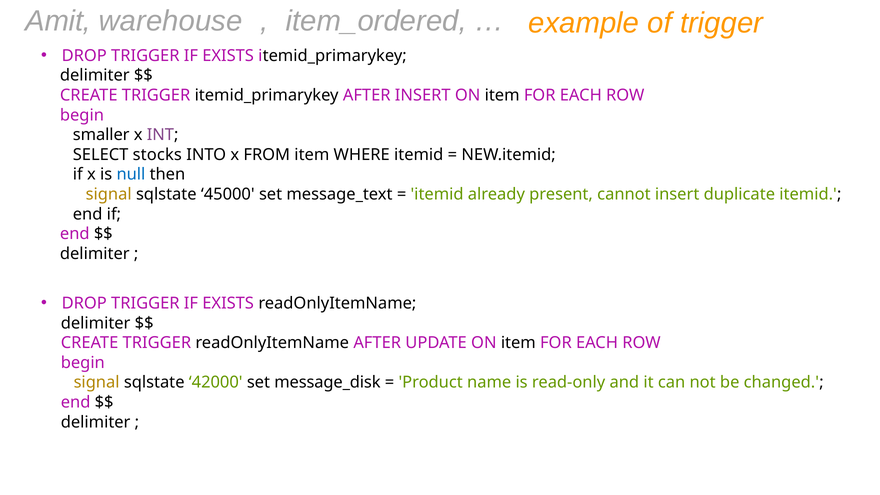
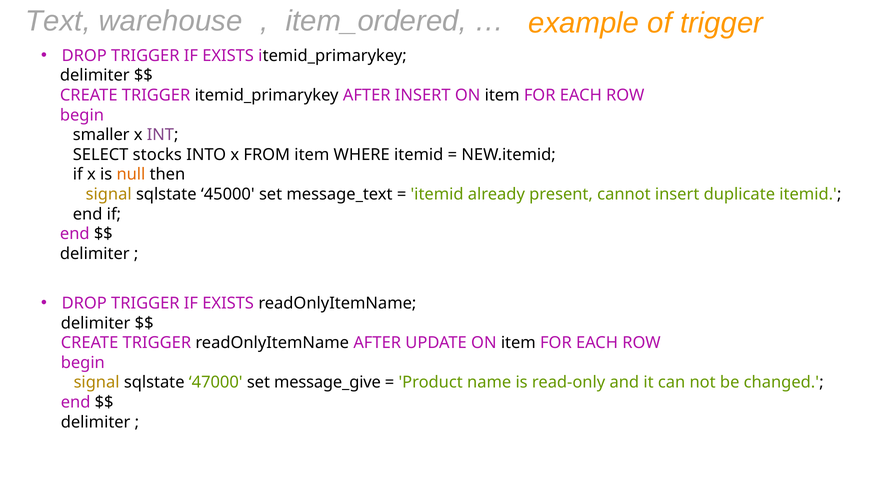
Amit: Amit -> Text (58, 21)
null colour: blue -> orange (131, 174)
42000: 42000 -> 47000 (216, 383)
message_disk: message_disk -> message_give (327, 383)
